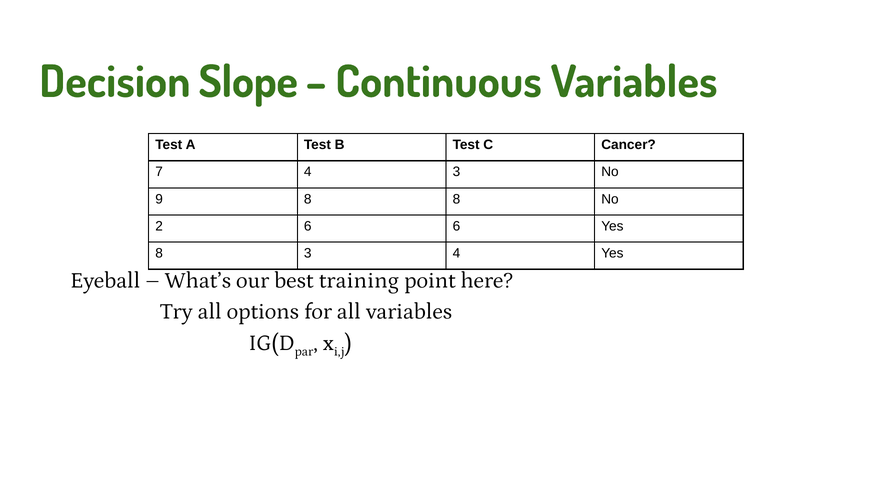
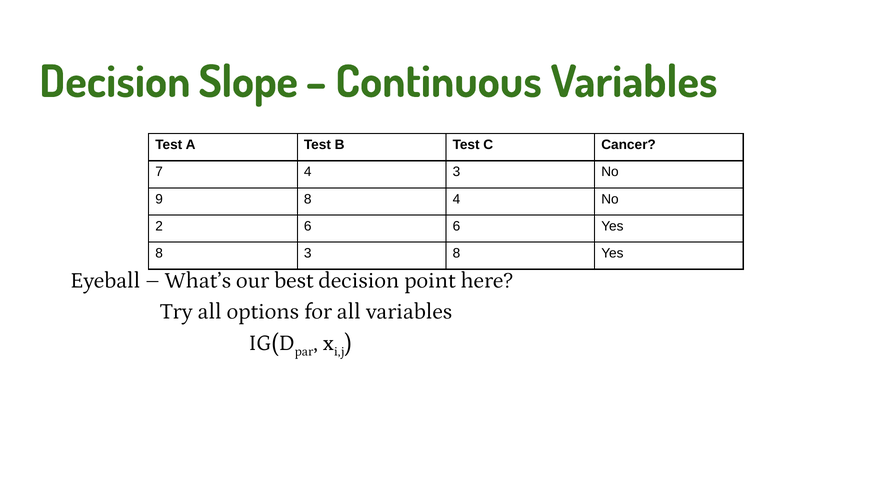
8 8: 8 -> 4 (456, 199)
3 4: 4 -> 8 (456, 253)
best training: training -> decision (359, 280)
